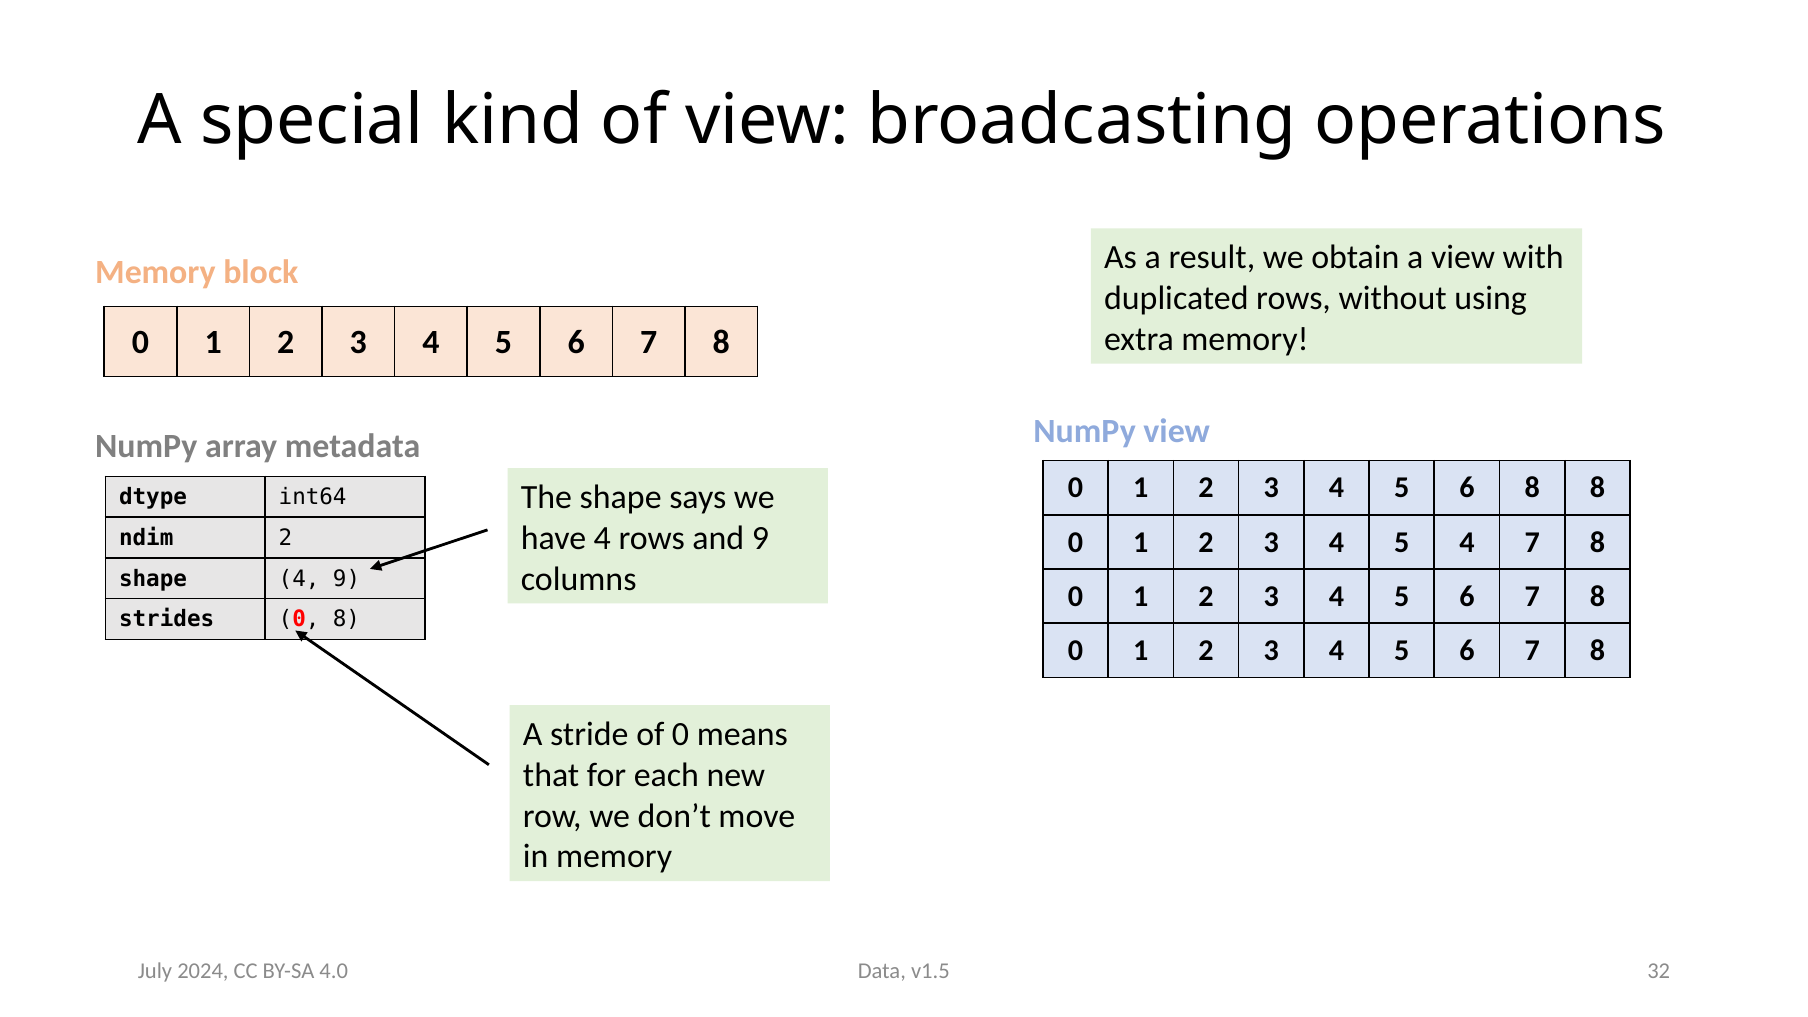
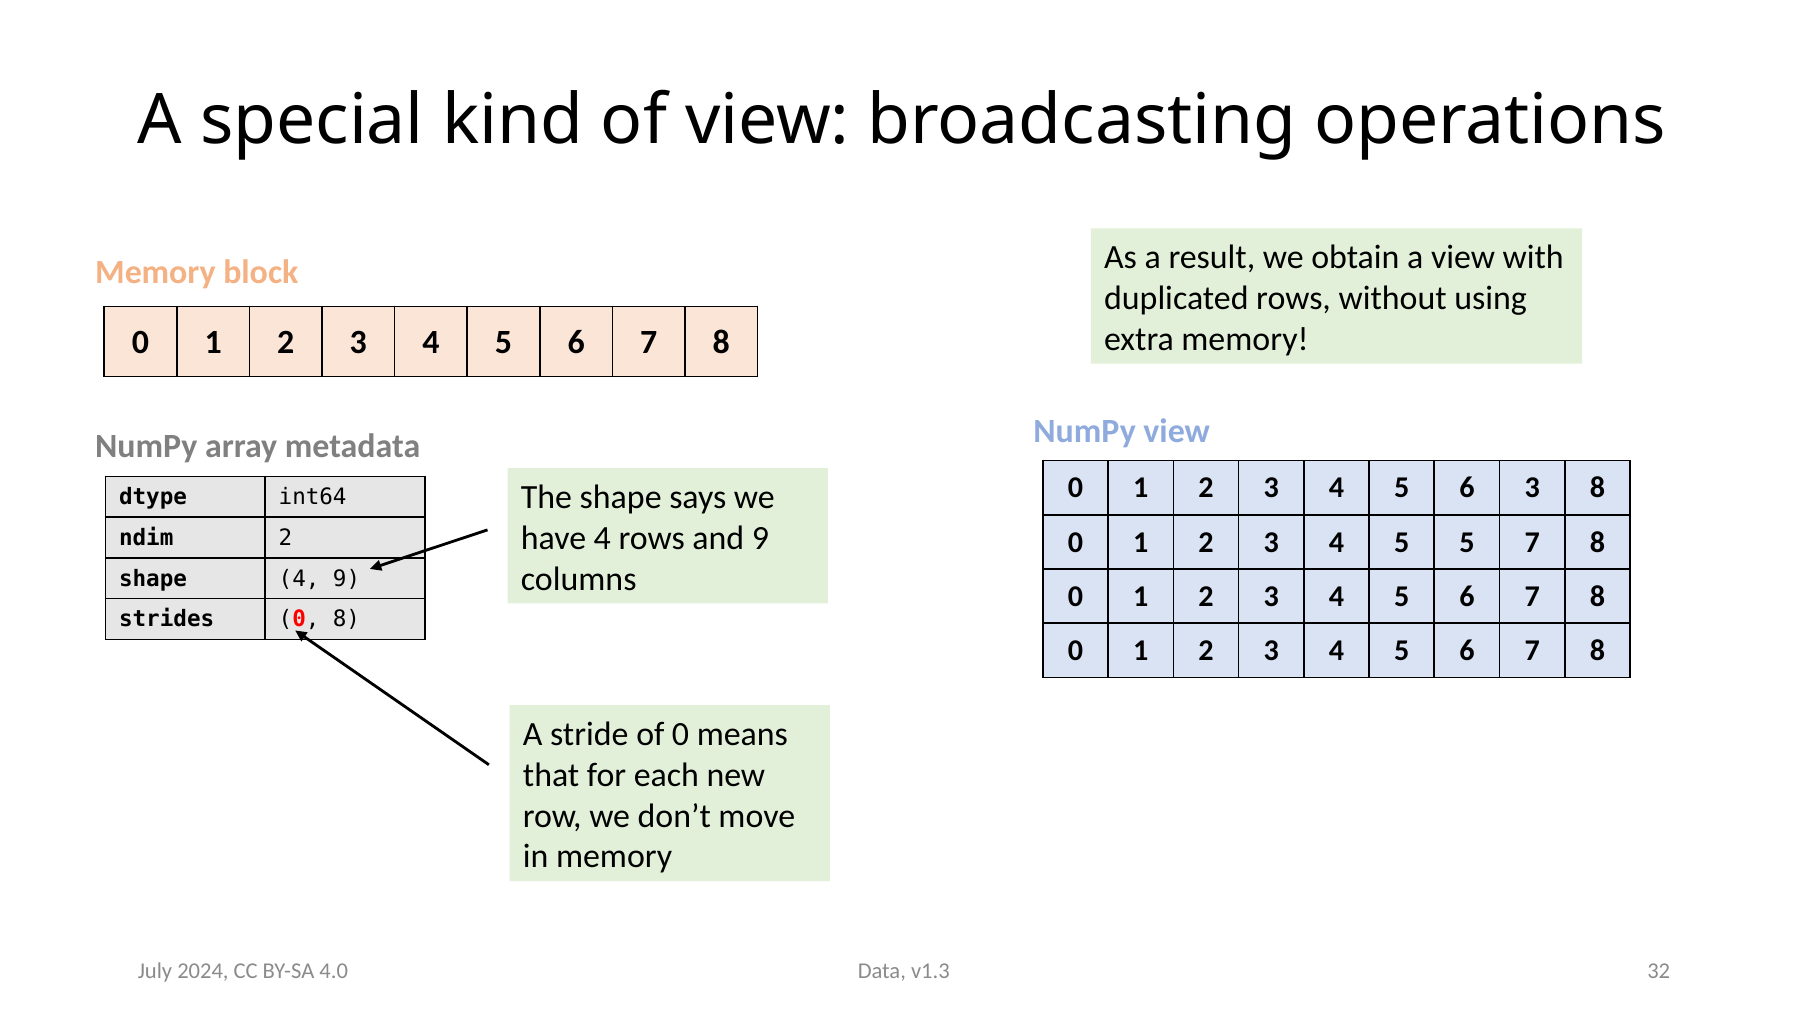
6 8: 8 -> 3 (1532, 488)
5 4: 4 -> 5 (1467, 542)
v1.5: v1.5 -> v1.3 (930, 971)
